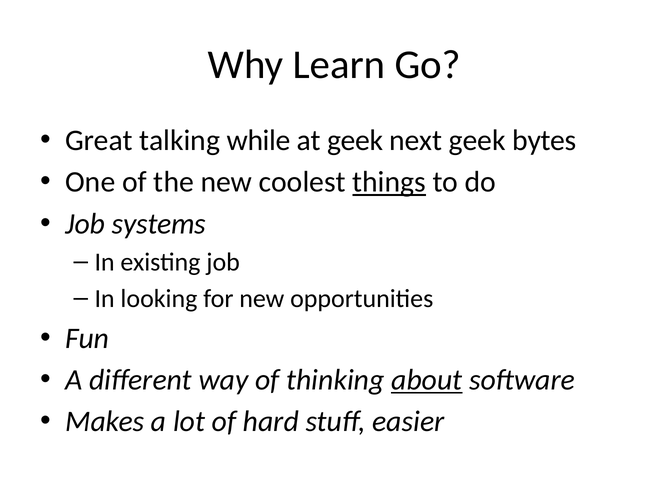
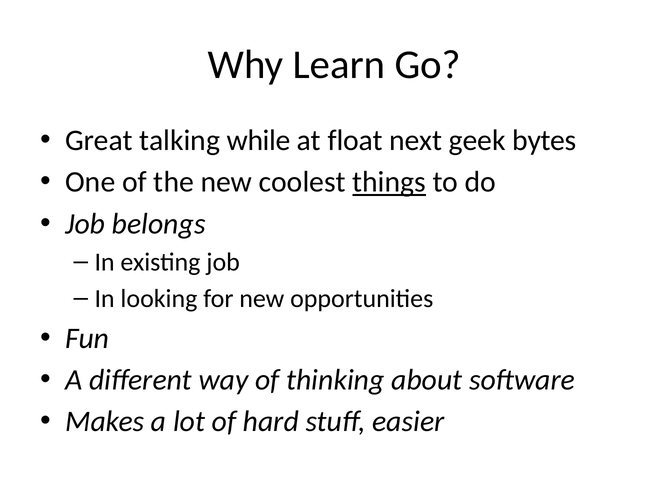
at geek: geek -> float (355, 140)
systems: systems -> belongs (159, 224)
about underline: present -> none (427, 380)
